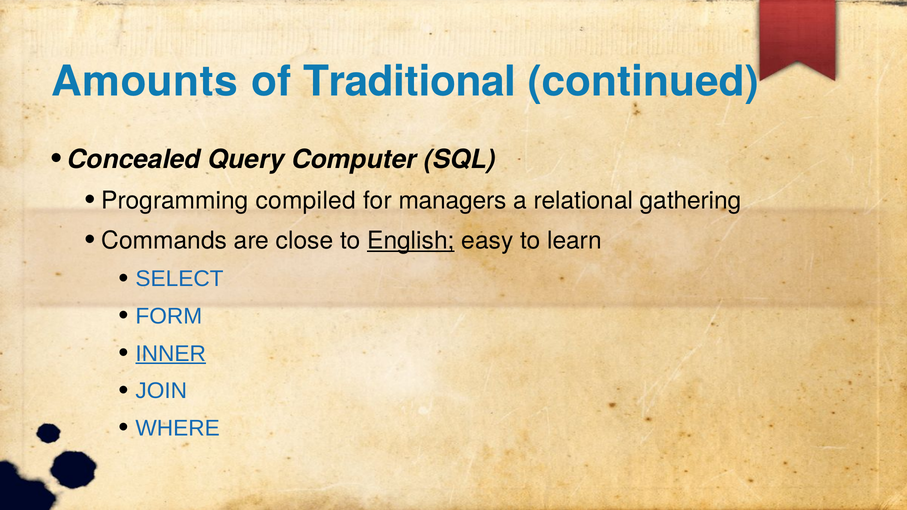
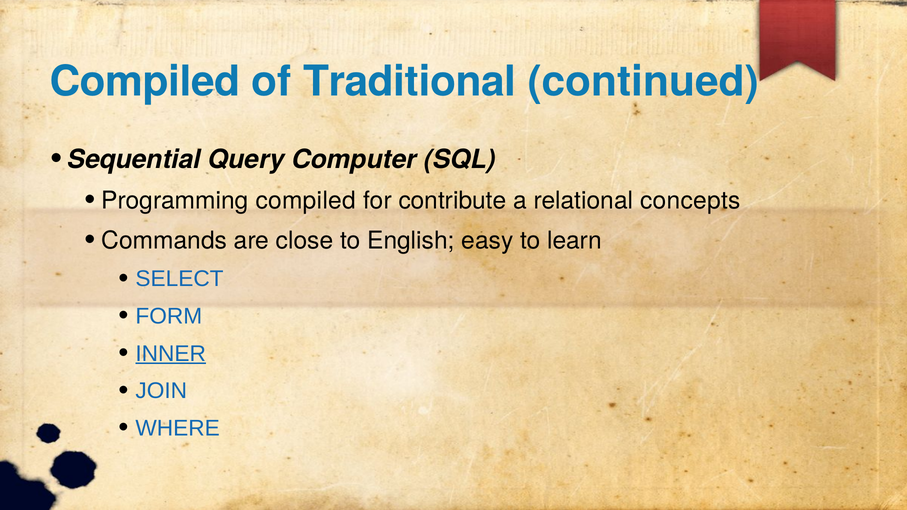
Amounts: Amounts -> Compiled (145, 82)
Concealed: Concealed -> Sequential (134, 159)
managers: managers -> contribute (452, 201)
gathering: gathering -> concepts (690, 201)
English underline: present -> none (411, 241)
